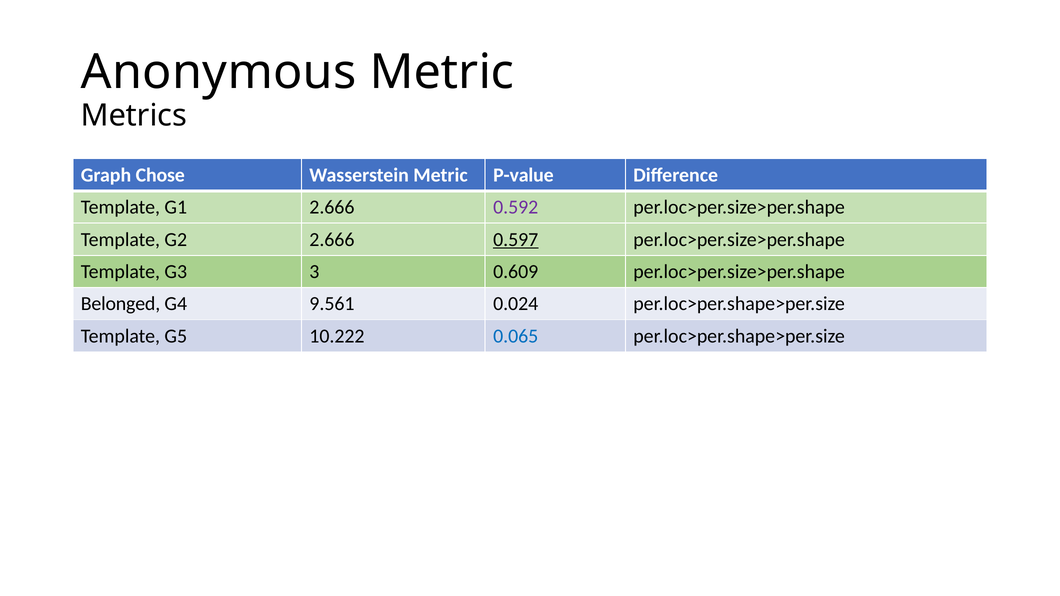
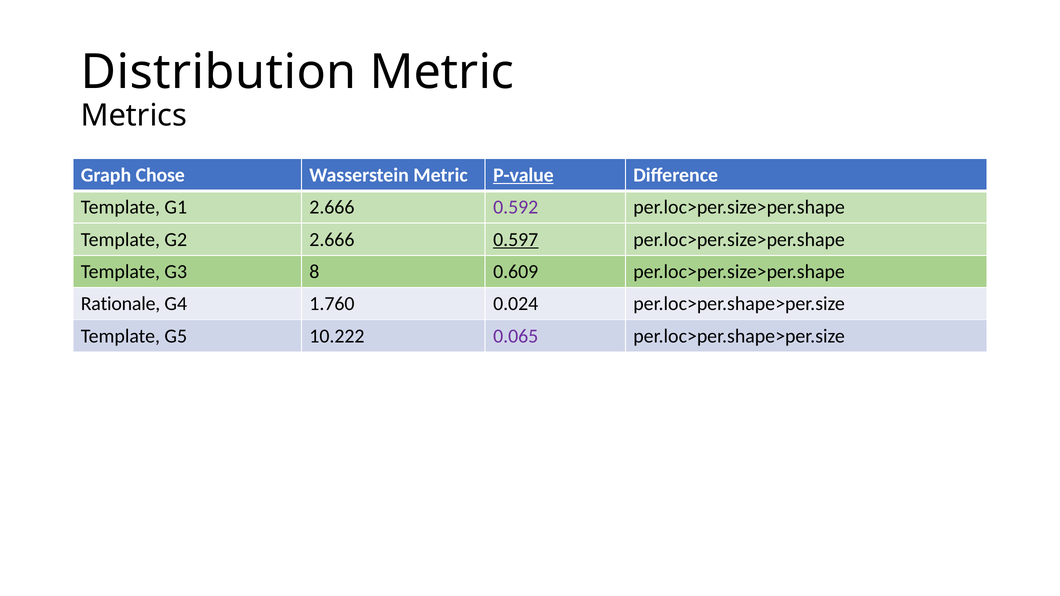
Anonymous: Anonymous -> Distribution (219, 72)
P-value underline: none -> present (523, 175)
3: 3 -> 8 (314, 272)
Belonged: Belonged -> Rationale (121, 304)
9.561: 9.561 -> 1.760 (332, 304)
0.065 colour: blue -> purple (516, 336)
